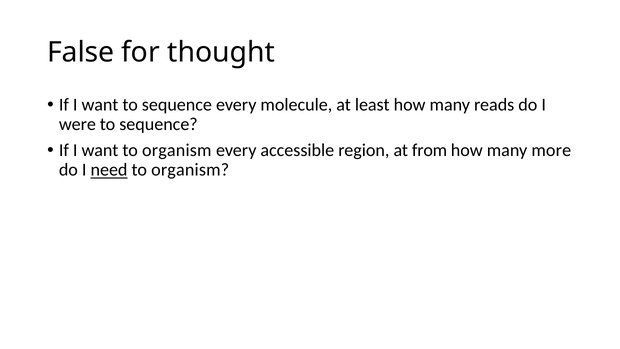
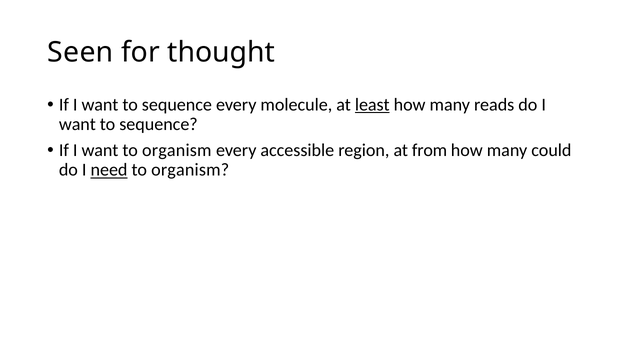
False: False -> Seen (80, 52)
least underline: none -> present (372, 105)
were: were -> want (77, 124)
more: more -> could (551, 150)
